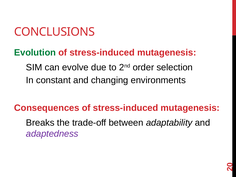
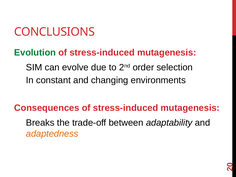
adaptedness colour: purple -> orange (52, 134)
